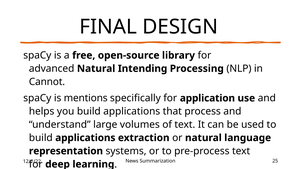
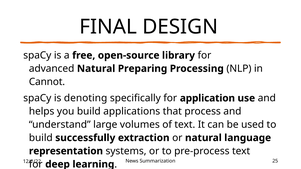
Intending: Intending -> Preparing (143, 69)
is mentions: mentions -> denoting (86, 98)
applications: applications -> successfully (85, 138)
